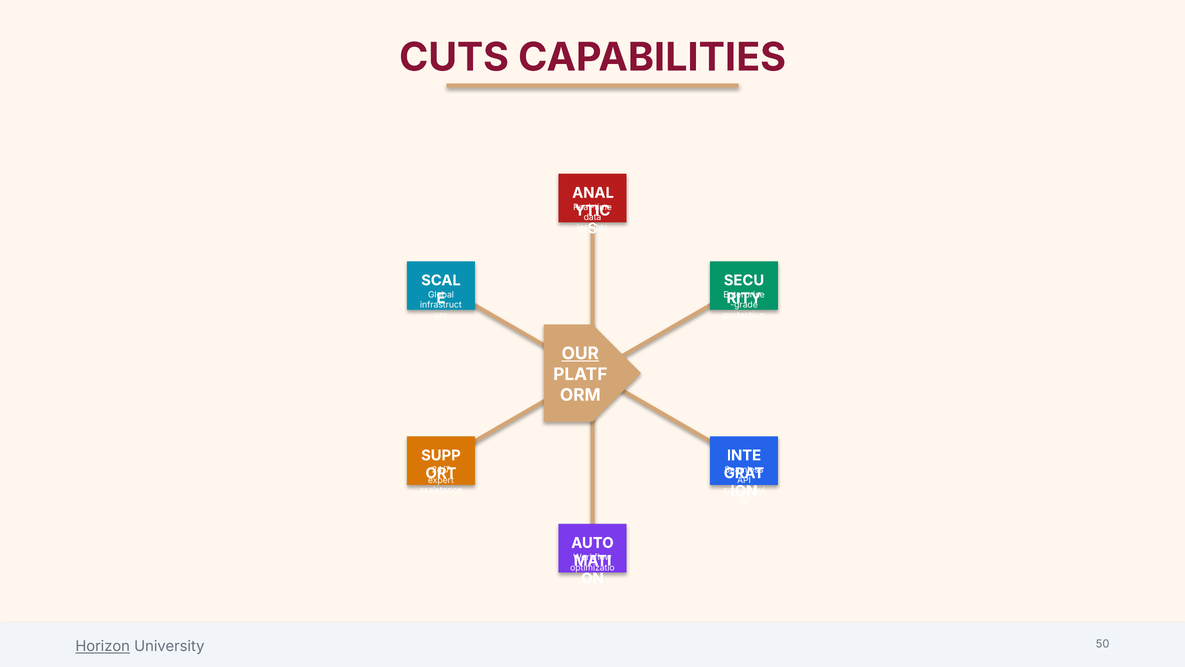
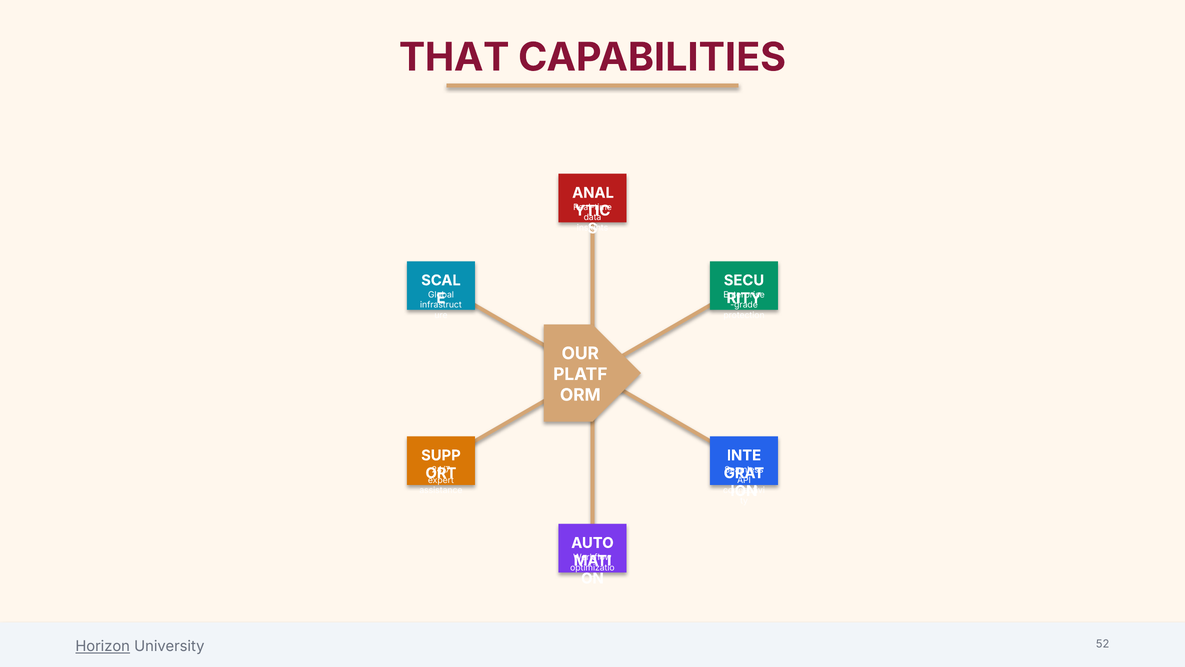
CUTS: CUTS -> THAT (454, 58)
OUR underline: present -> none (580, 353)
50: 50 -> 52 (1103, 644)
